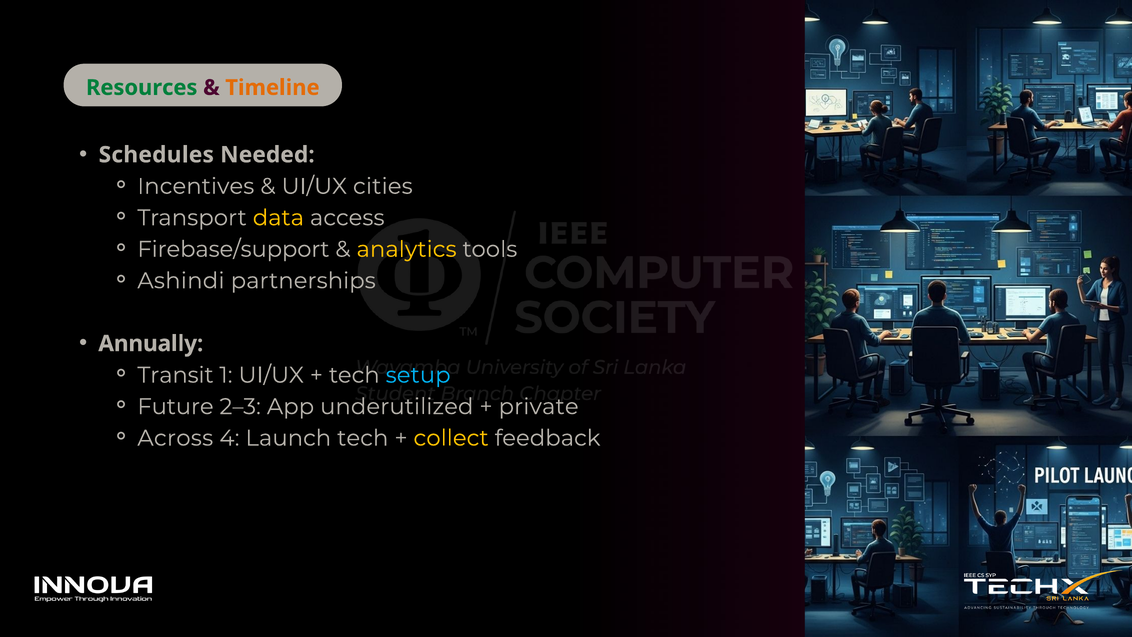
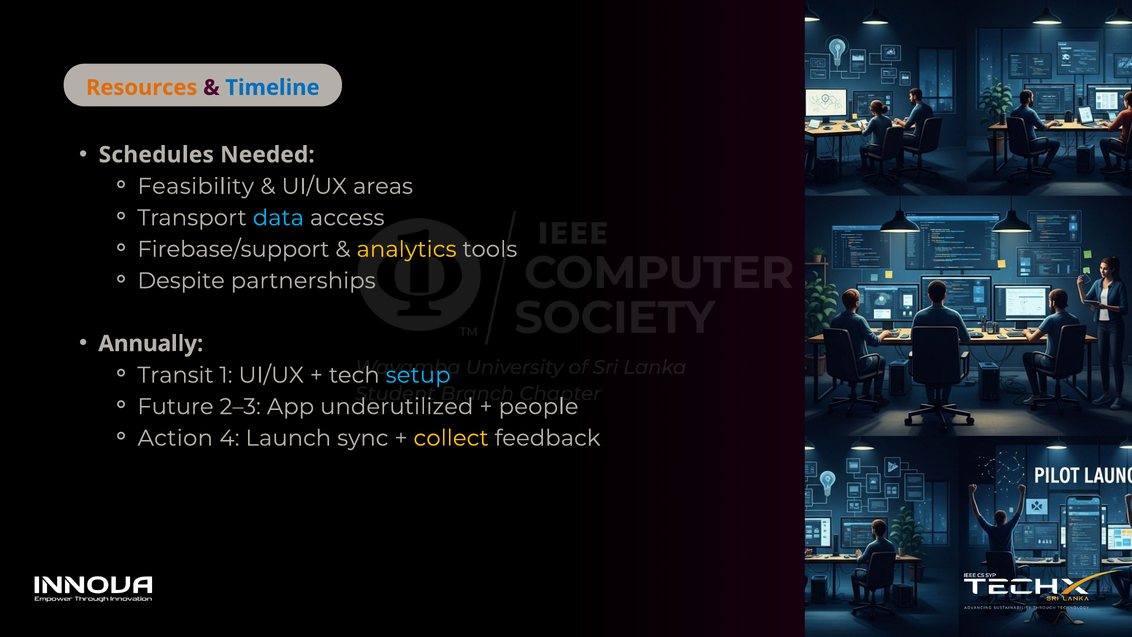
Resources colour: green -> orange (142, 88)
Timeline colour: orange -> blue (272, 88)
Incentives: Incentives -> Feasibility (196, 186)
cities: cities -> areas (383, 186)
data colour: yellow -> light blue (278, 218)
Ashindi: Ashindi -> Despite (181, 281)
private: private -> people (539, 406)
Across: Across -> Action (175, 438)
Launch tech: tech -> sync (363, 438)
